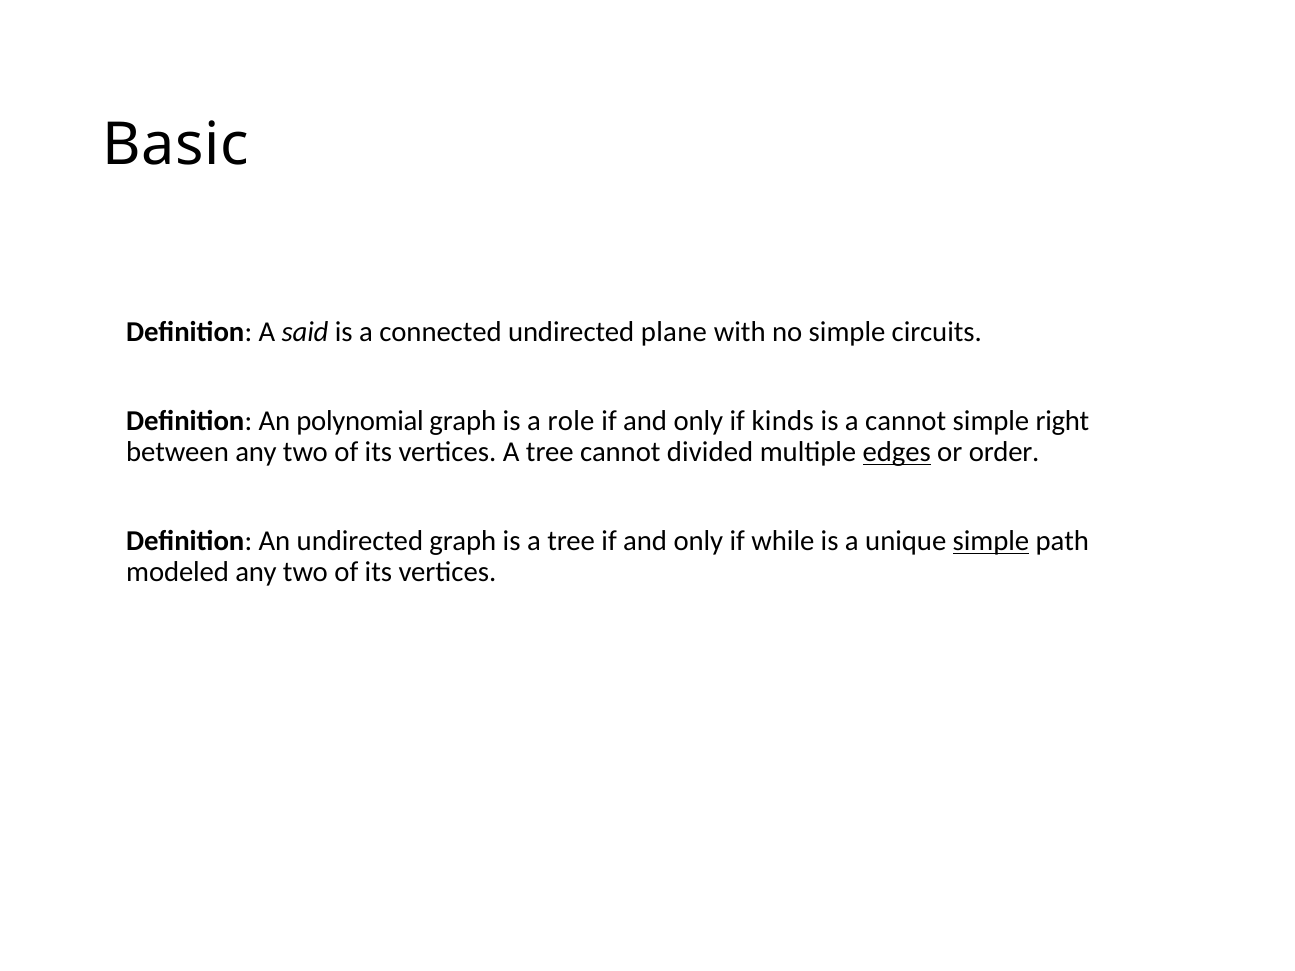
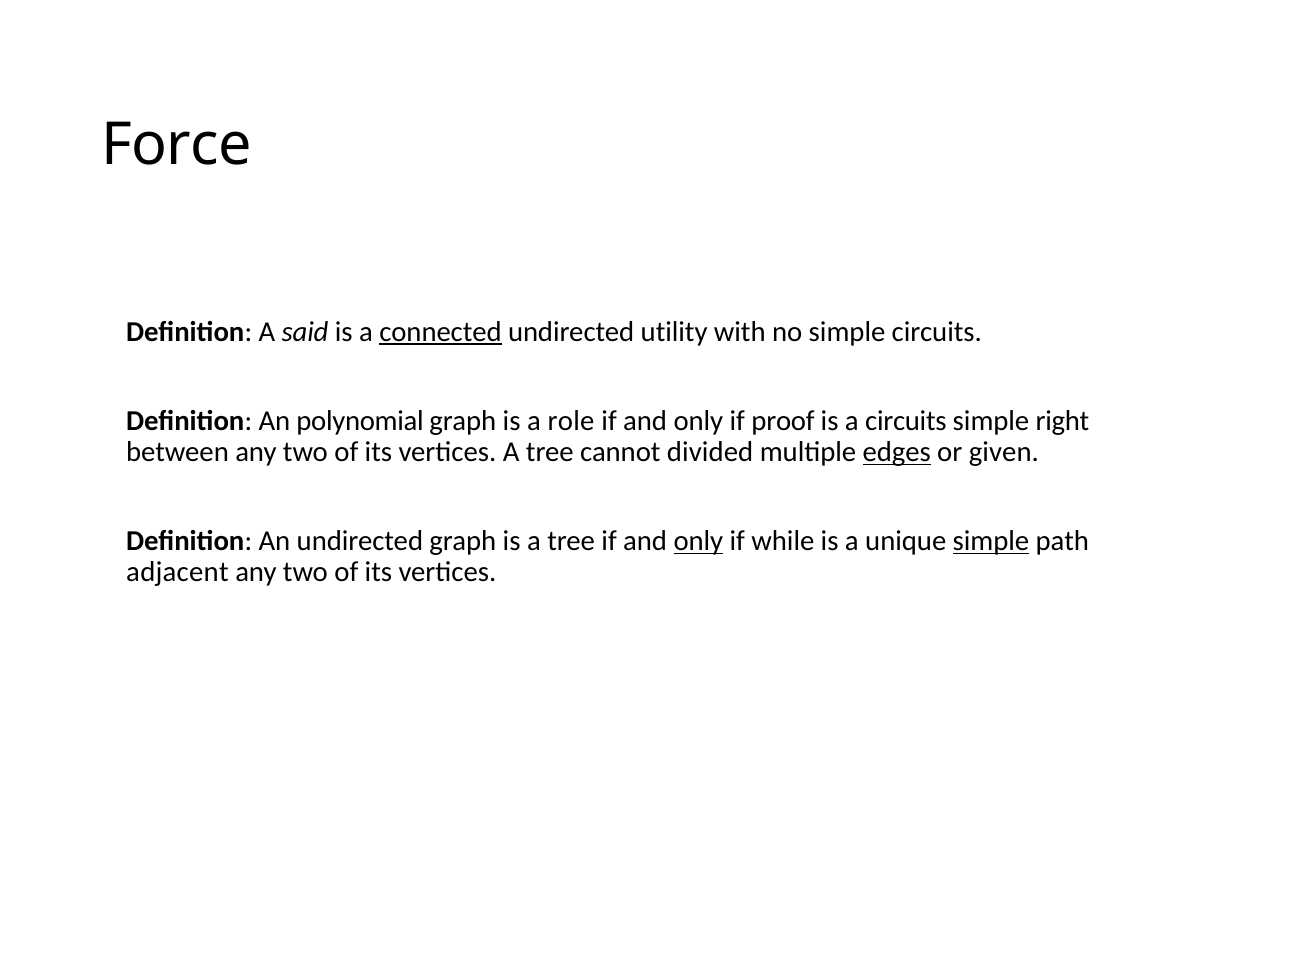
Basic: Basic -> Force (177, 145)
connected underline: none -> present (440, 332)
plane: plane -> utility (674, 332)
kinds: kinds -> proof (783, 421)
a cannot: cannot -> circuits (906, 421)
order: order -> given (1004, 452)
only underline: none -> present (698, 541)
modeled: modeled -> adjacent (177, 572)
